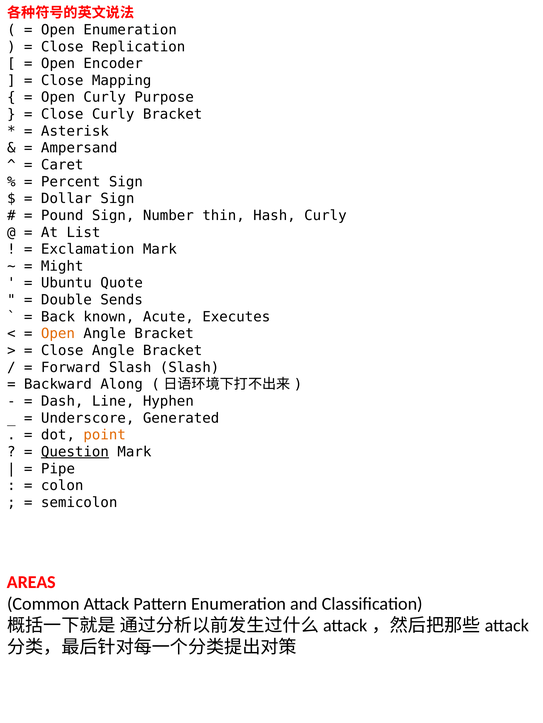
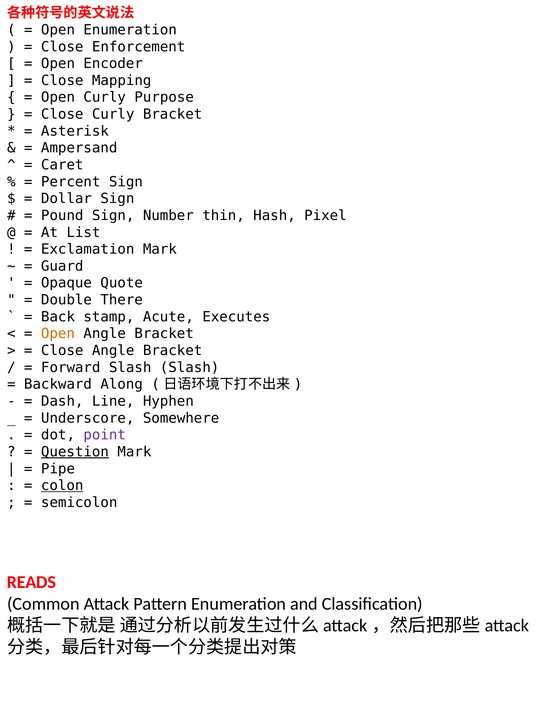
Replication: Replication -> Enforcement (139, 47)
Hash Curly: Curly -> Pixel (325, 216)
Might: Might -> Guard (62, 267)
Ubuntu: Ubuntu -> Opaque (66, 283)
Sends: Sends -> There (122, 300)
known: known -> stamp (109, 317)
Generated: Generated -> Somewhere (181, 419)
point colour: orange -> purple (105, 436)
colon underline: none -> present (62, 486)
AREAS: AREAS -> READS (31, 583)
